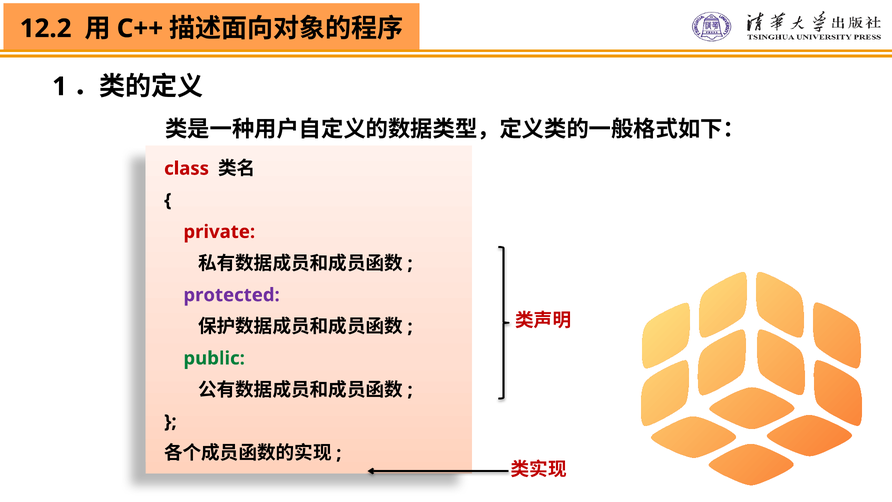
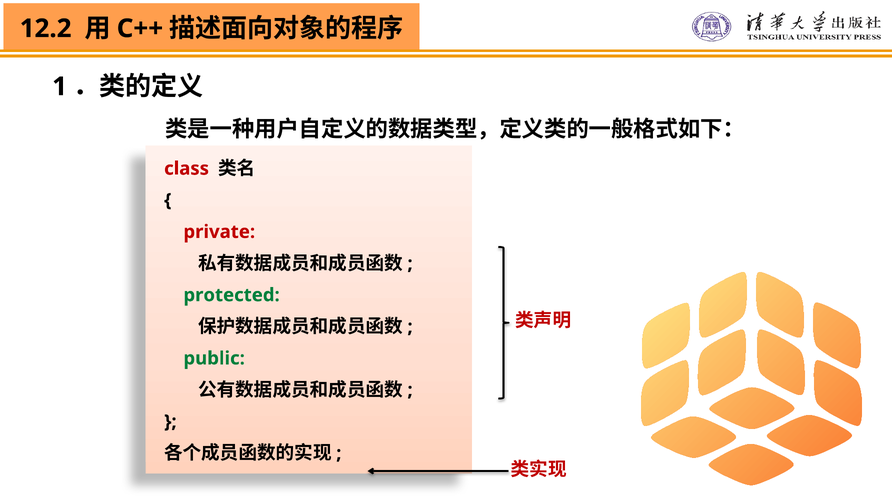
protected colour: purple -> green (232, 295)
